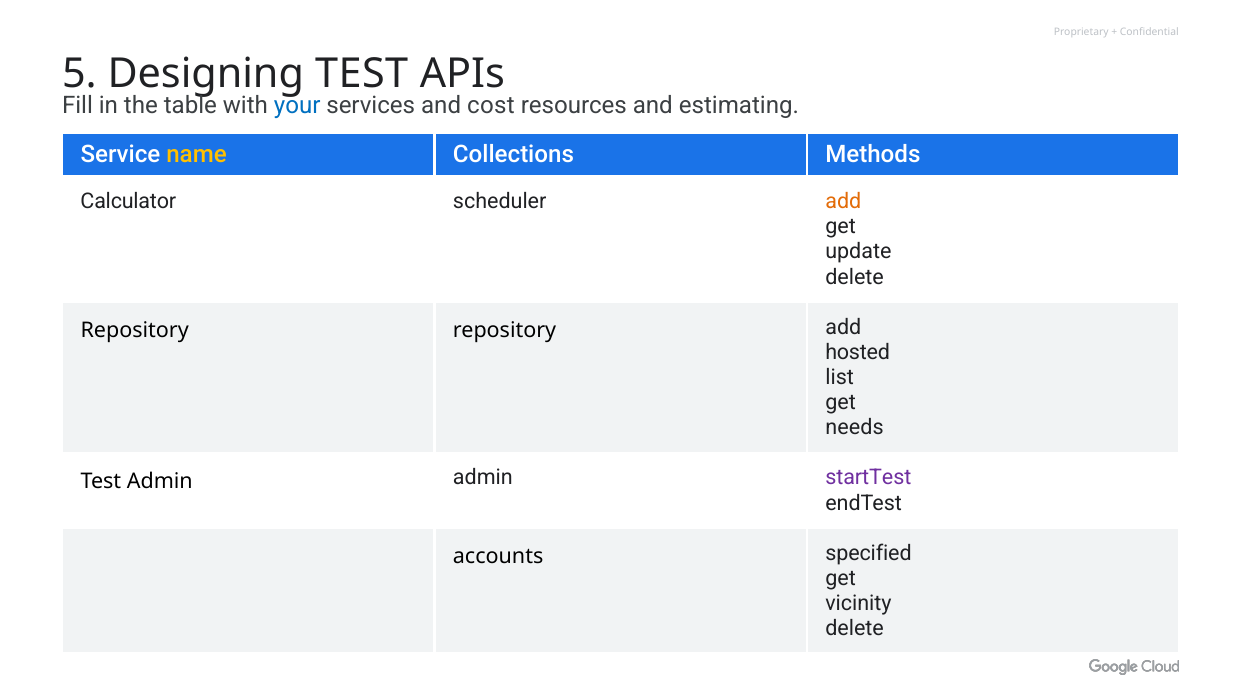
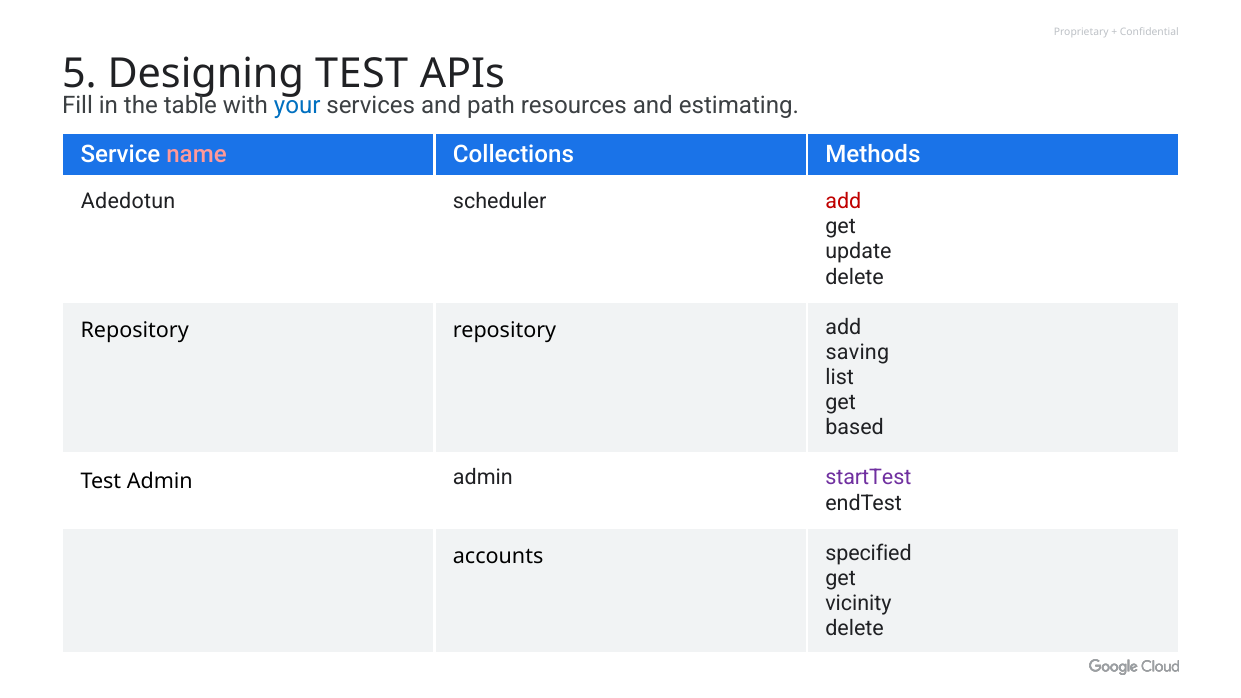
cost: cost -> path (491, 106)
name colour: yellow -> pink (197, 155)
Calculator: Calculator -> Adedotun (128, 201)
add colour: orange -> red (843, 201)
hosted: hosted -> saving (857, 352)
needs: needs -> based (855, 428)
